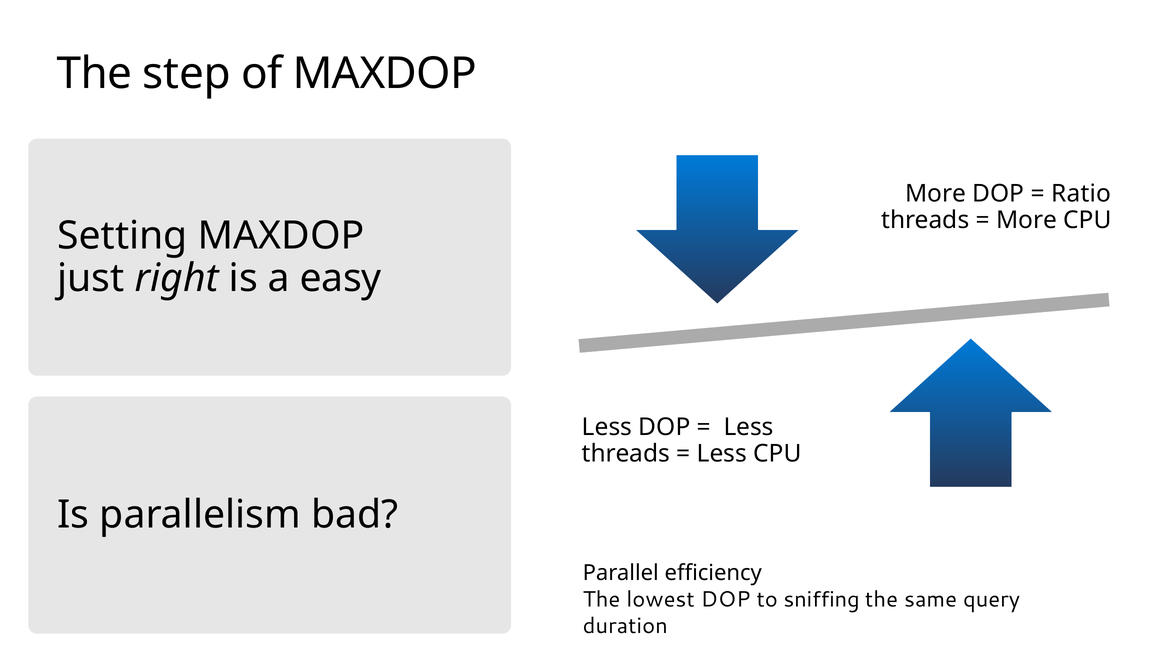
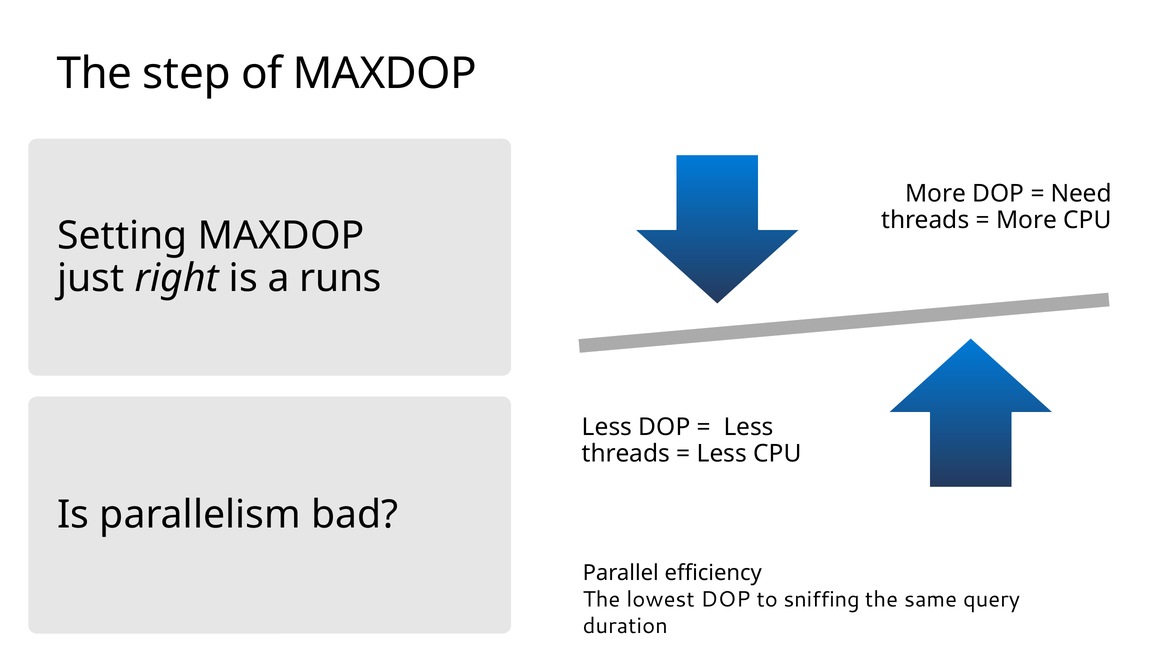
Ratio: Ratio -> Need (1081, 194)
easy: easy -> runs (341, 278)
